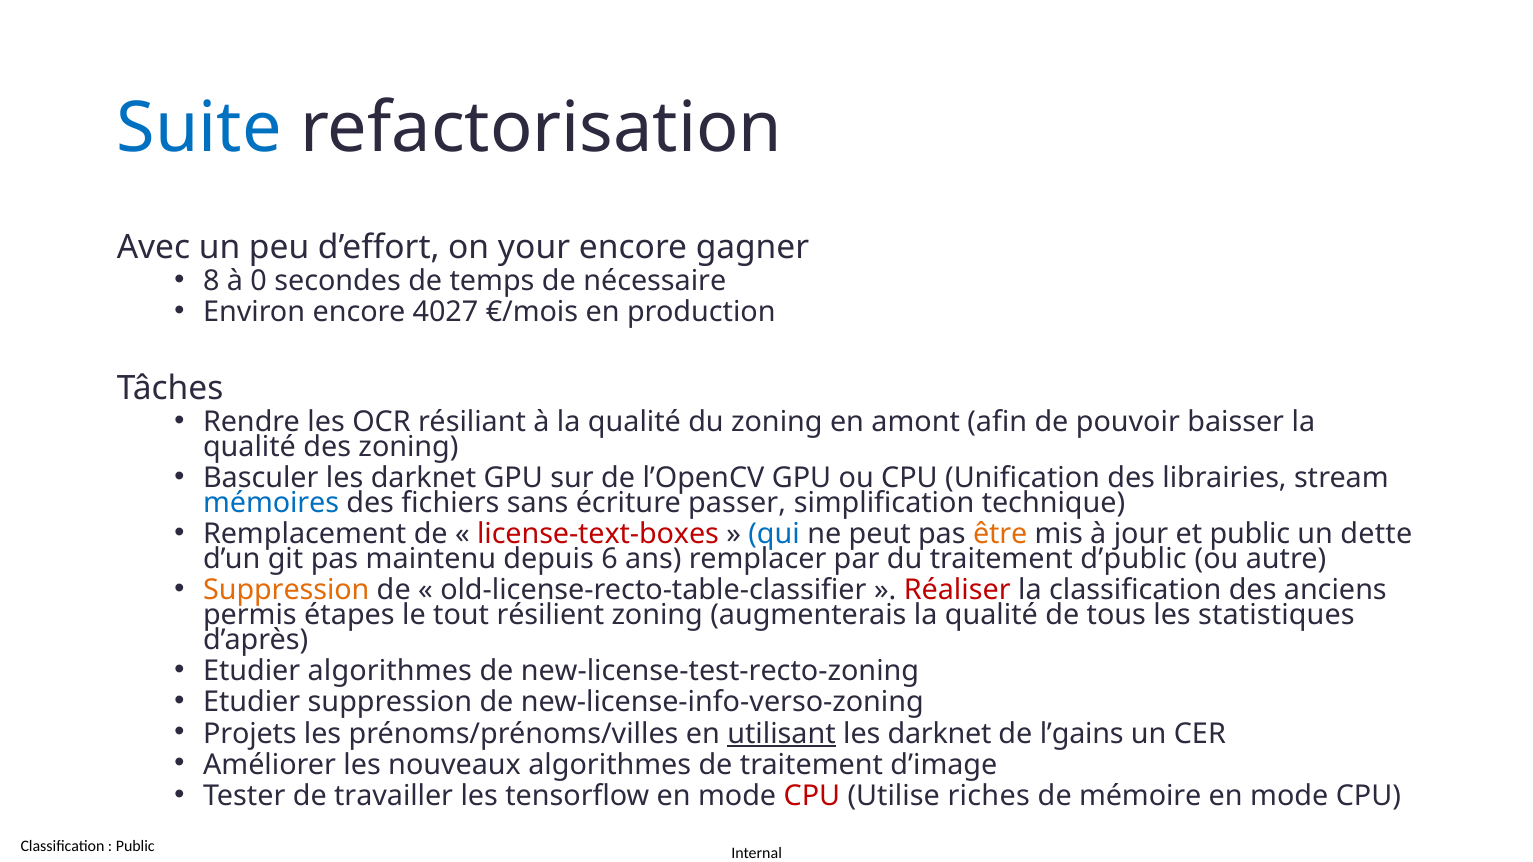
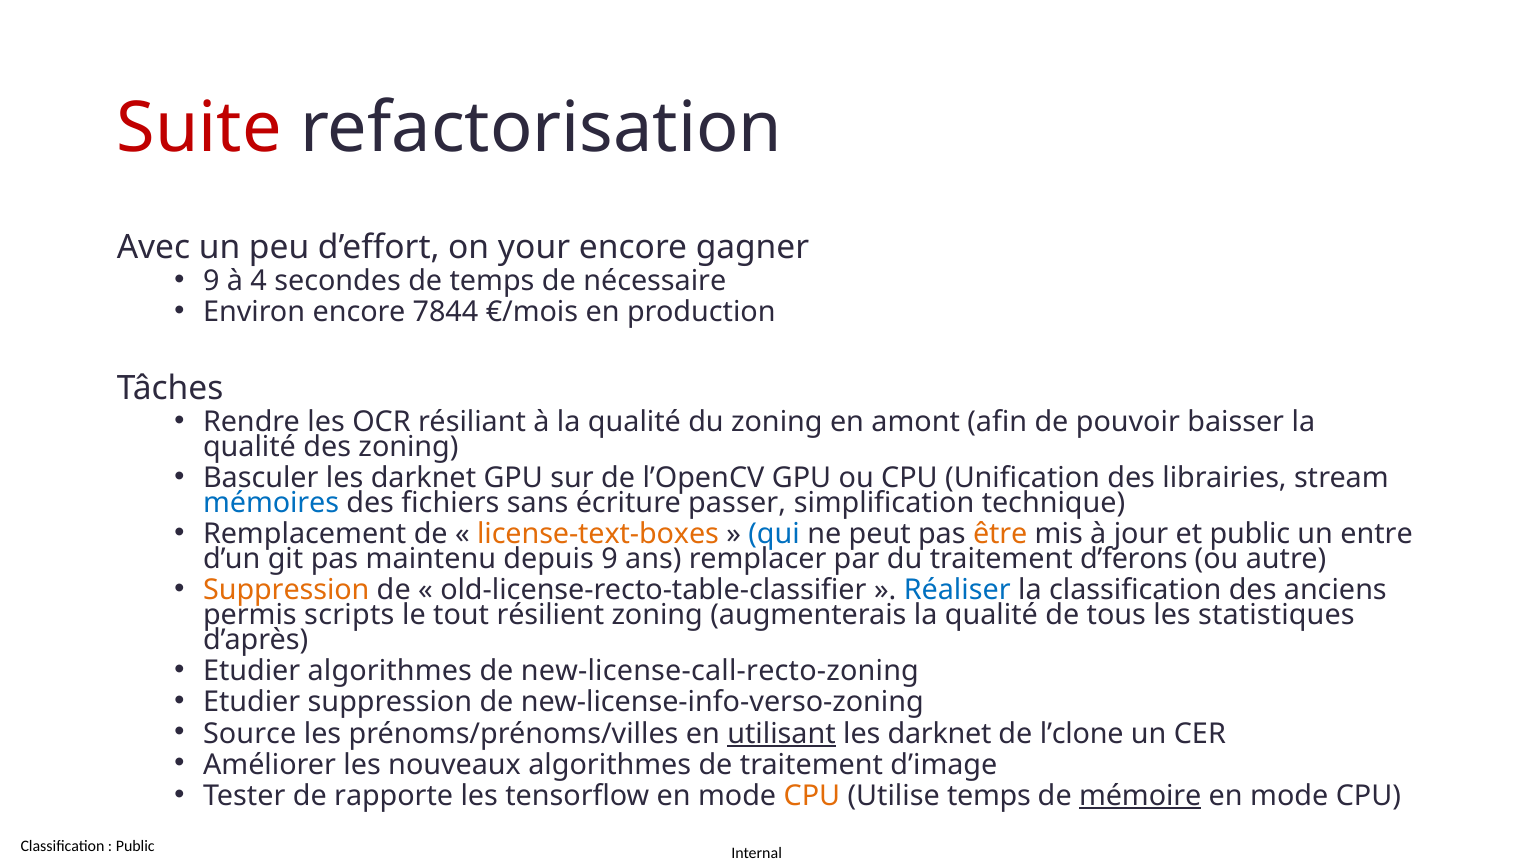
Suite colour: blue -> red (199, 129)
8: 8 -> 9 (211, 281)
0: 0 -> 4 (259, 281)
4027: 4027 -> 7844 (446, 312)
license-text-boxes colour: red -> orange (598, 535)
dette: dette -> entre (1377, 535)
depuis 6: 6 -> 9 (610, 559)
d’public: d’public -> d’ferons (1134, 559)
Réaliser colour: red -> blue (957, 591)
étapes: étapes -> scripts (349, 615)
new-license-test-recto-zoning: new-license-test-recto-zoning -> new-license-call-recto-zoning (720, 671)
Projets: Projets -> Source (250, 734)
l’gains: l’gains -> l’clone (1082, 734)
travailler: travailler -> rapporte (394, 796)
CPU colour: red -> orange (812, 796)
Utilise riches: riches -> temps (989, 796)
mémoire underline: none -> present (1140, 796)
